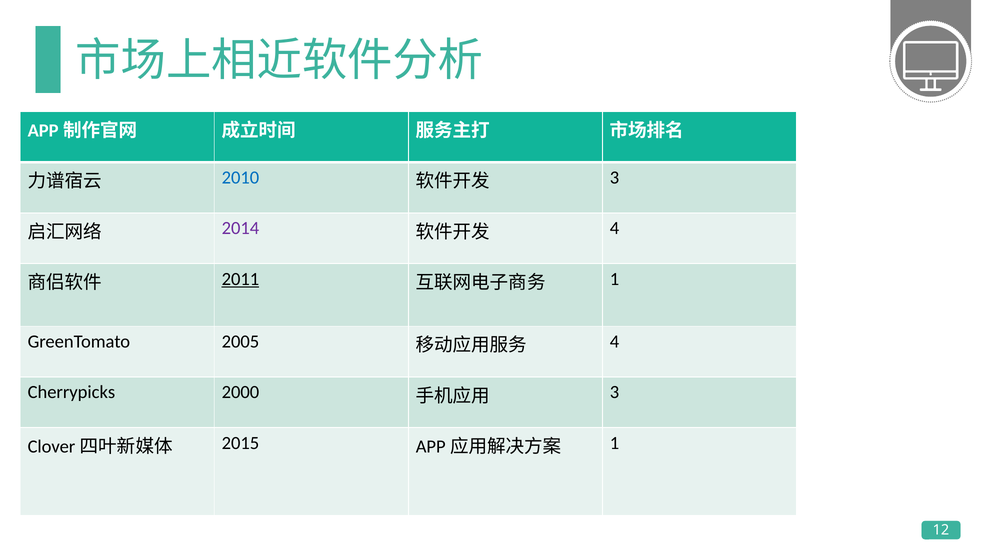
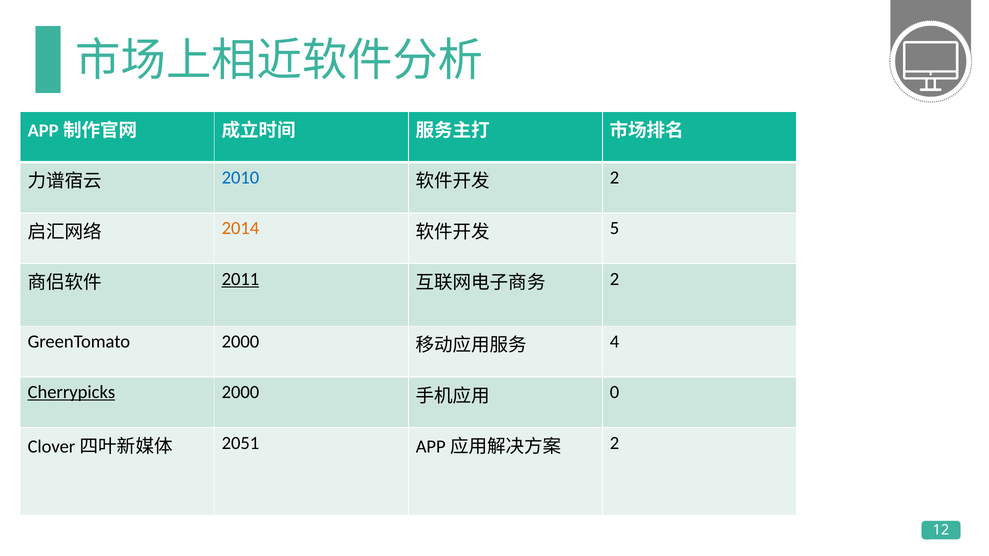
3: 3 -> 2 (614, 178)
2014 colour: purple -> orange (240, 228)
4: 4 -> 5 (614, 228)
1: 1 -> 2 (614, 279)
GreenTomato 2005: 2005 -> 2000 (240, 342)
Cherrypicks underline: none -> present (71, 392)
3: 3 -> 0 (614, 392)
2015: 2015 -> 2051 (240, 443)
1: 1 -> 2 (614, 443)
